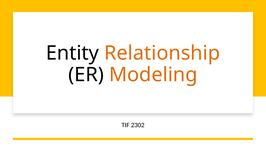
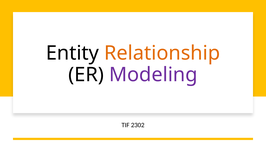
Modeling colour: orange -> purple (153, 75)
